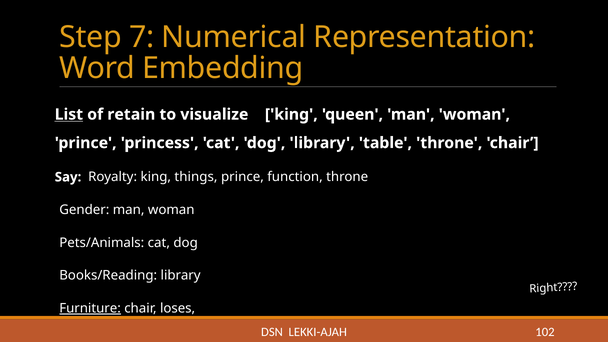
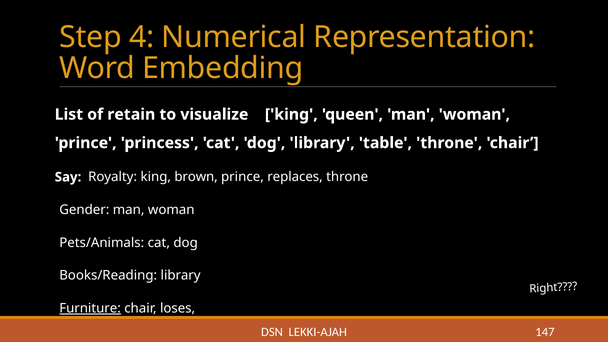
7: 7 -> 4 (142, 37)
List underline: present -> none (69, 114)
things: things -> brown (196, 177)
function: function -> replaces (295, 177)
102: 102 -> 147 (545, 332)
